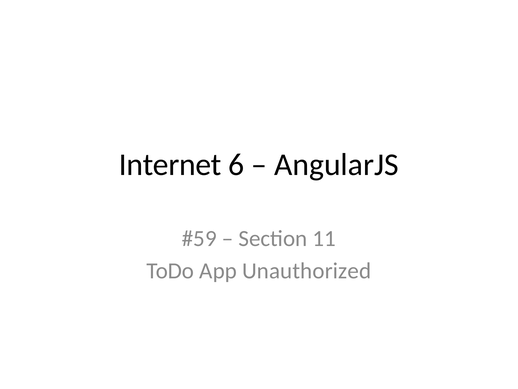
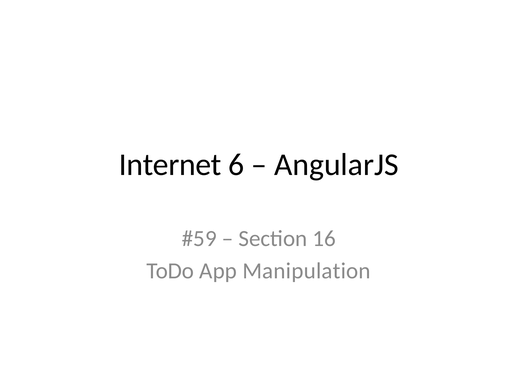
11: 11 -> 16 (324, 238)
Unauthorized: Unauthorized -> Manipulation (307, 270)
